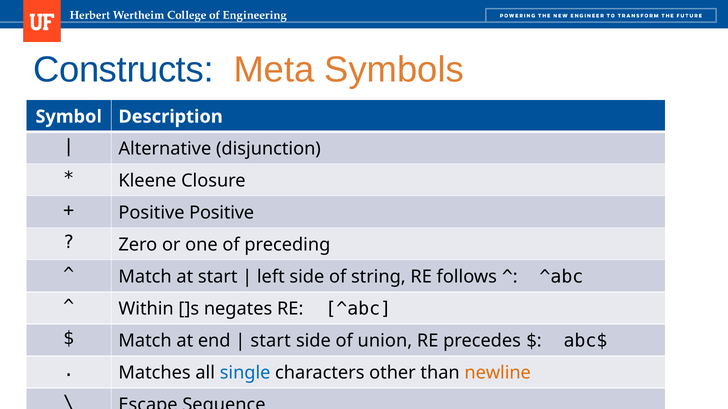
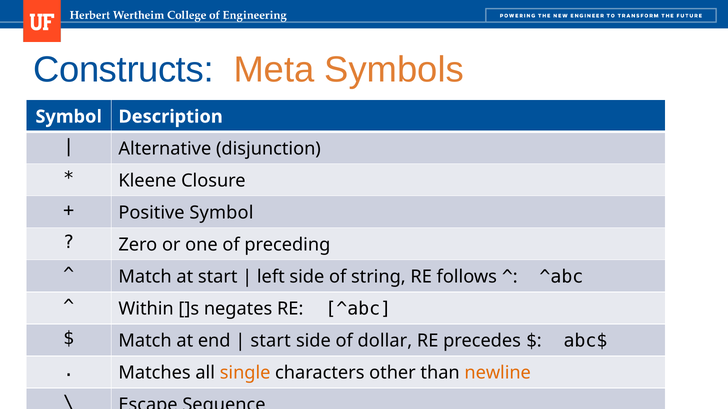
Positive Positive: Positive -> Symbol (221, 213)
union: union -> dollar (385, 341)
single colour: blue -> orange (245, 373)
